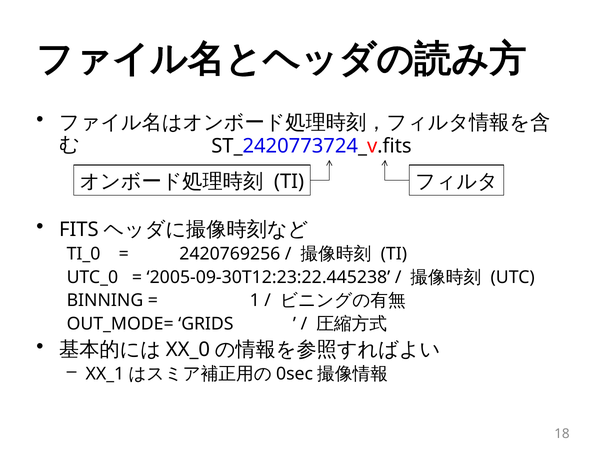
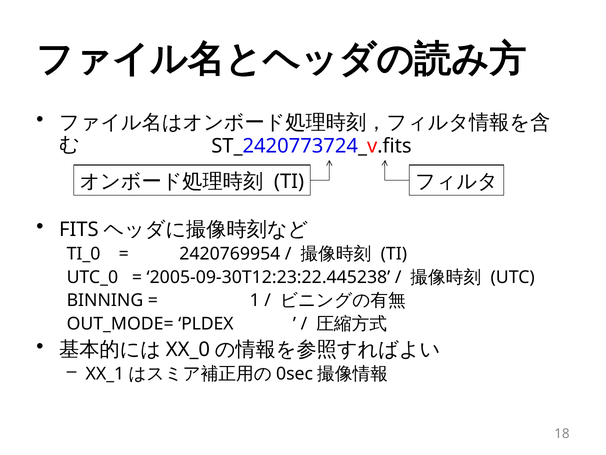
2420769256: 2420769256 -> 2420769954 (230, 254)
GRIDS: GRIDS -> PLDEX (206, 324)
